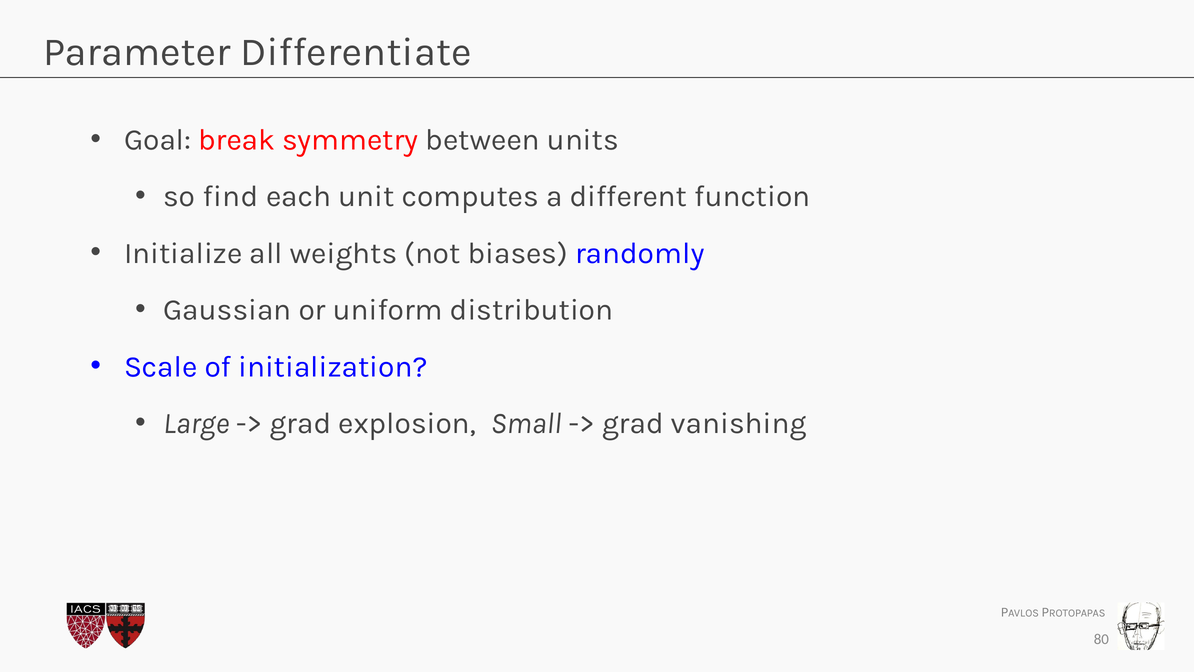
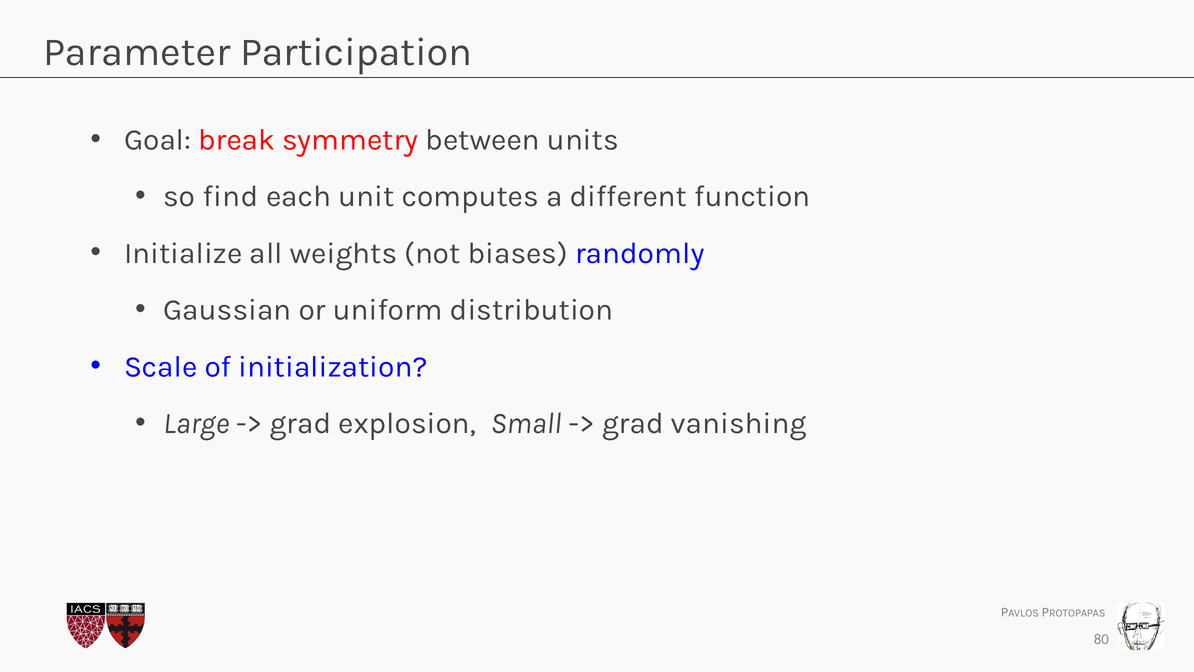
Differentiate: Differentiate -> Participation (356, 52)
